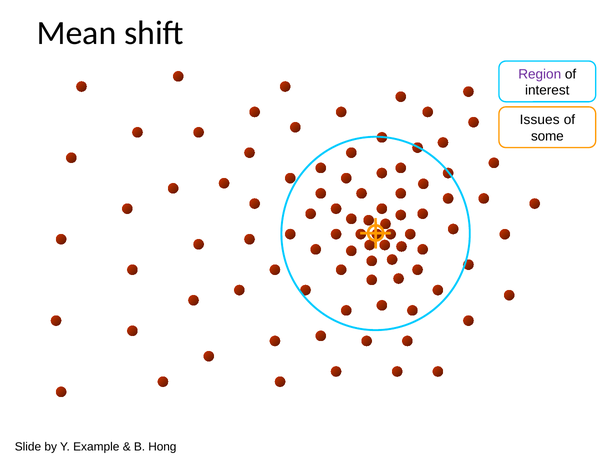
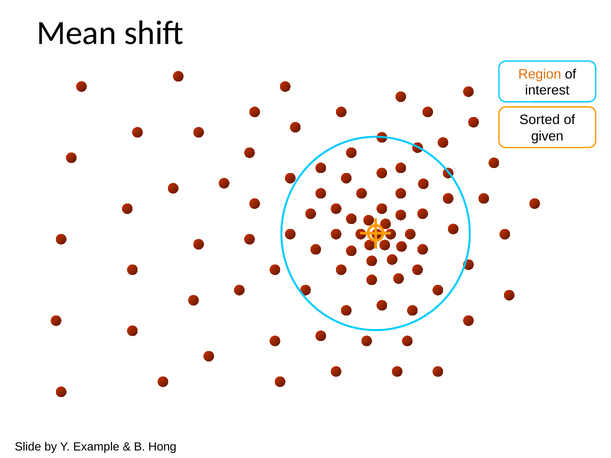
Region colour: purple -> orange (540, 74)
Issues: Issues -> Sorted (540, 120)
some: some -> given (547, 136)
